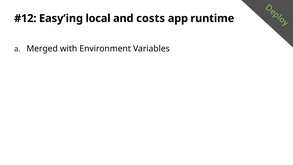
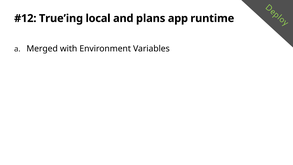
Easy’ing: Easy’ing -> True’ing (61, 18)
costs: costs -> plans (151, 18)
